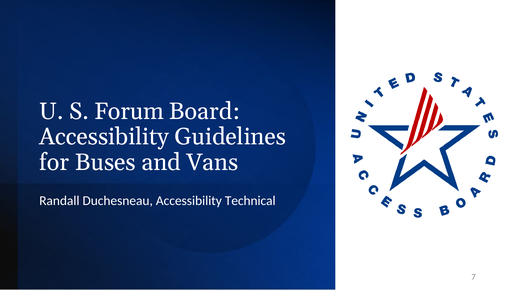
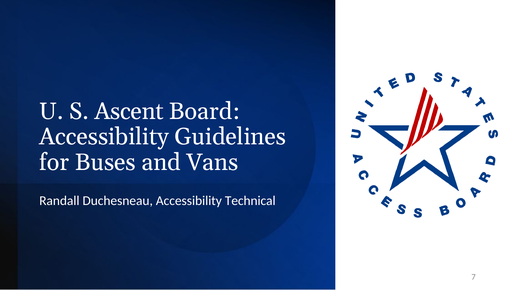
Forum: Forum -> Ascent (129, 111)
